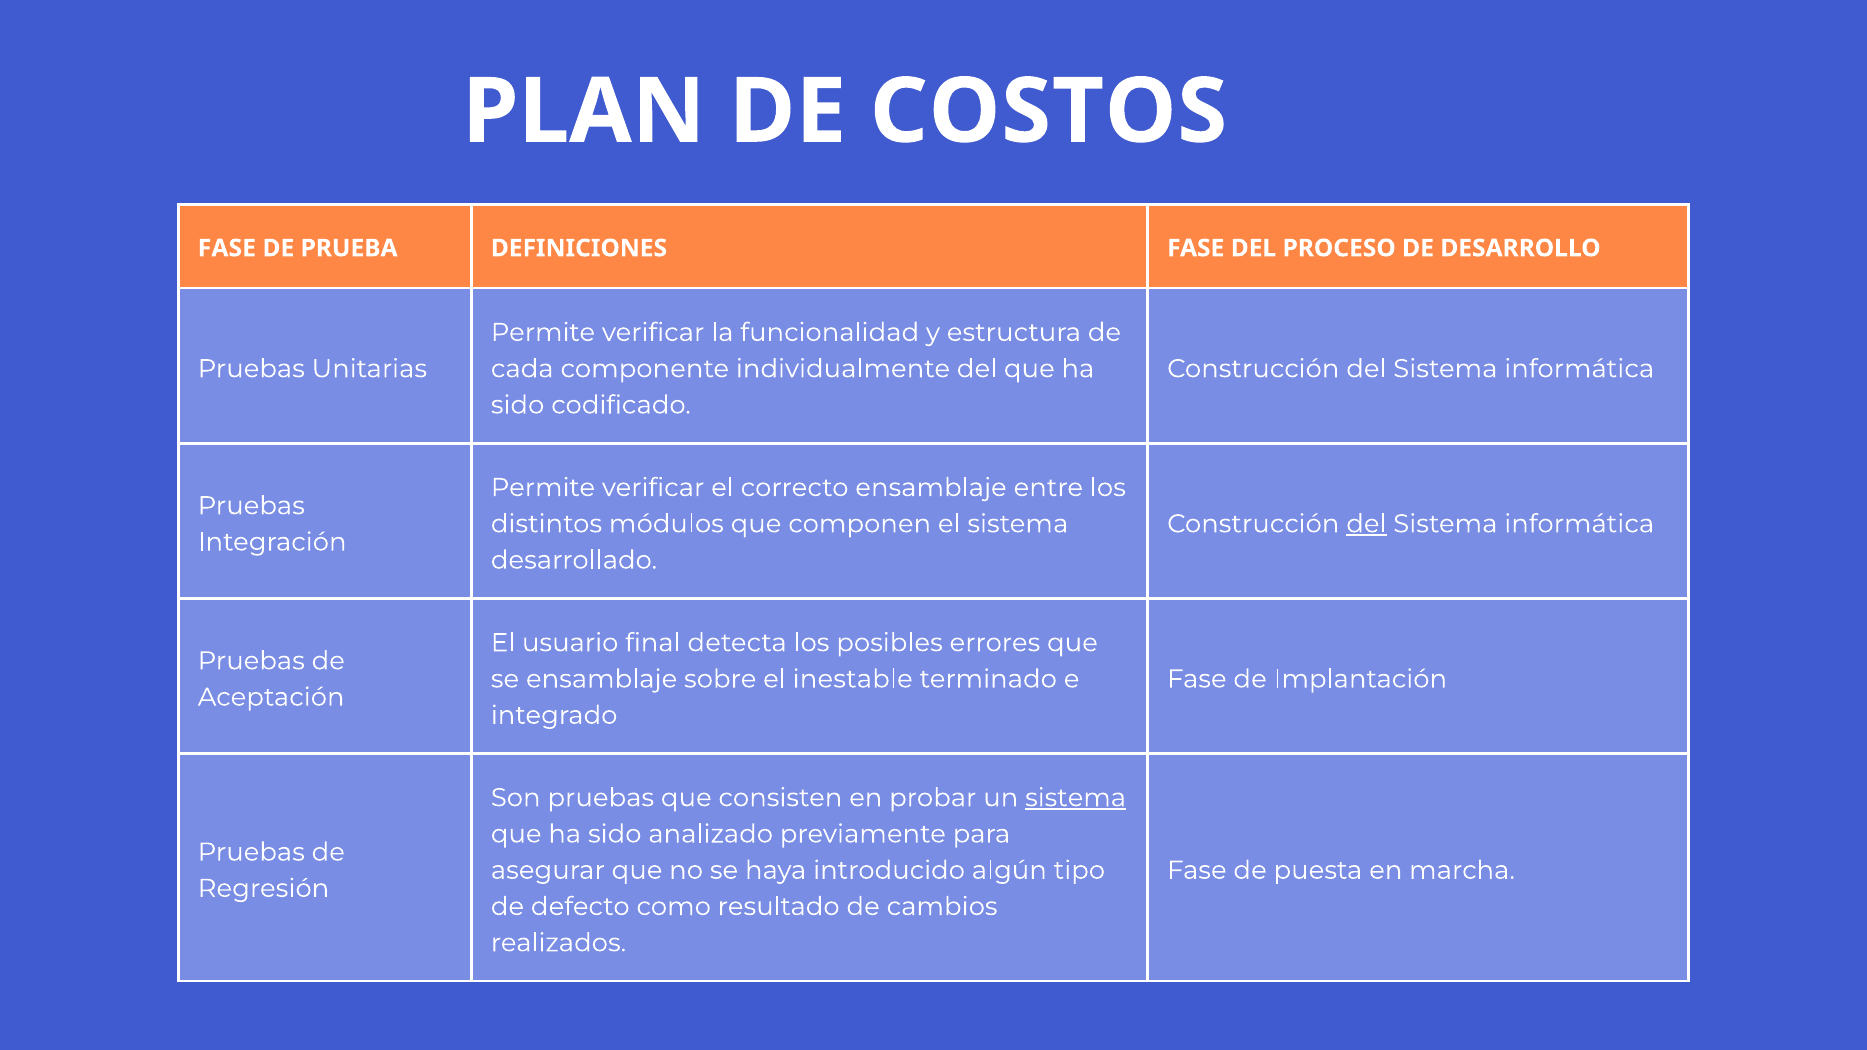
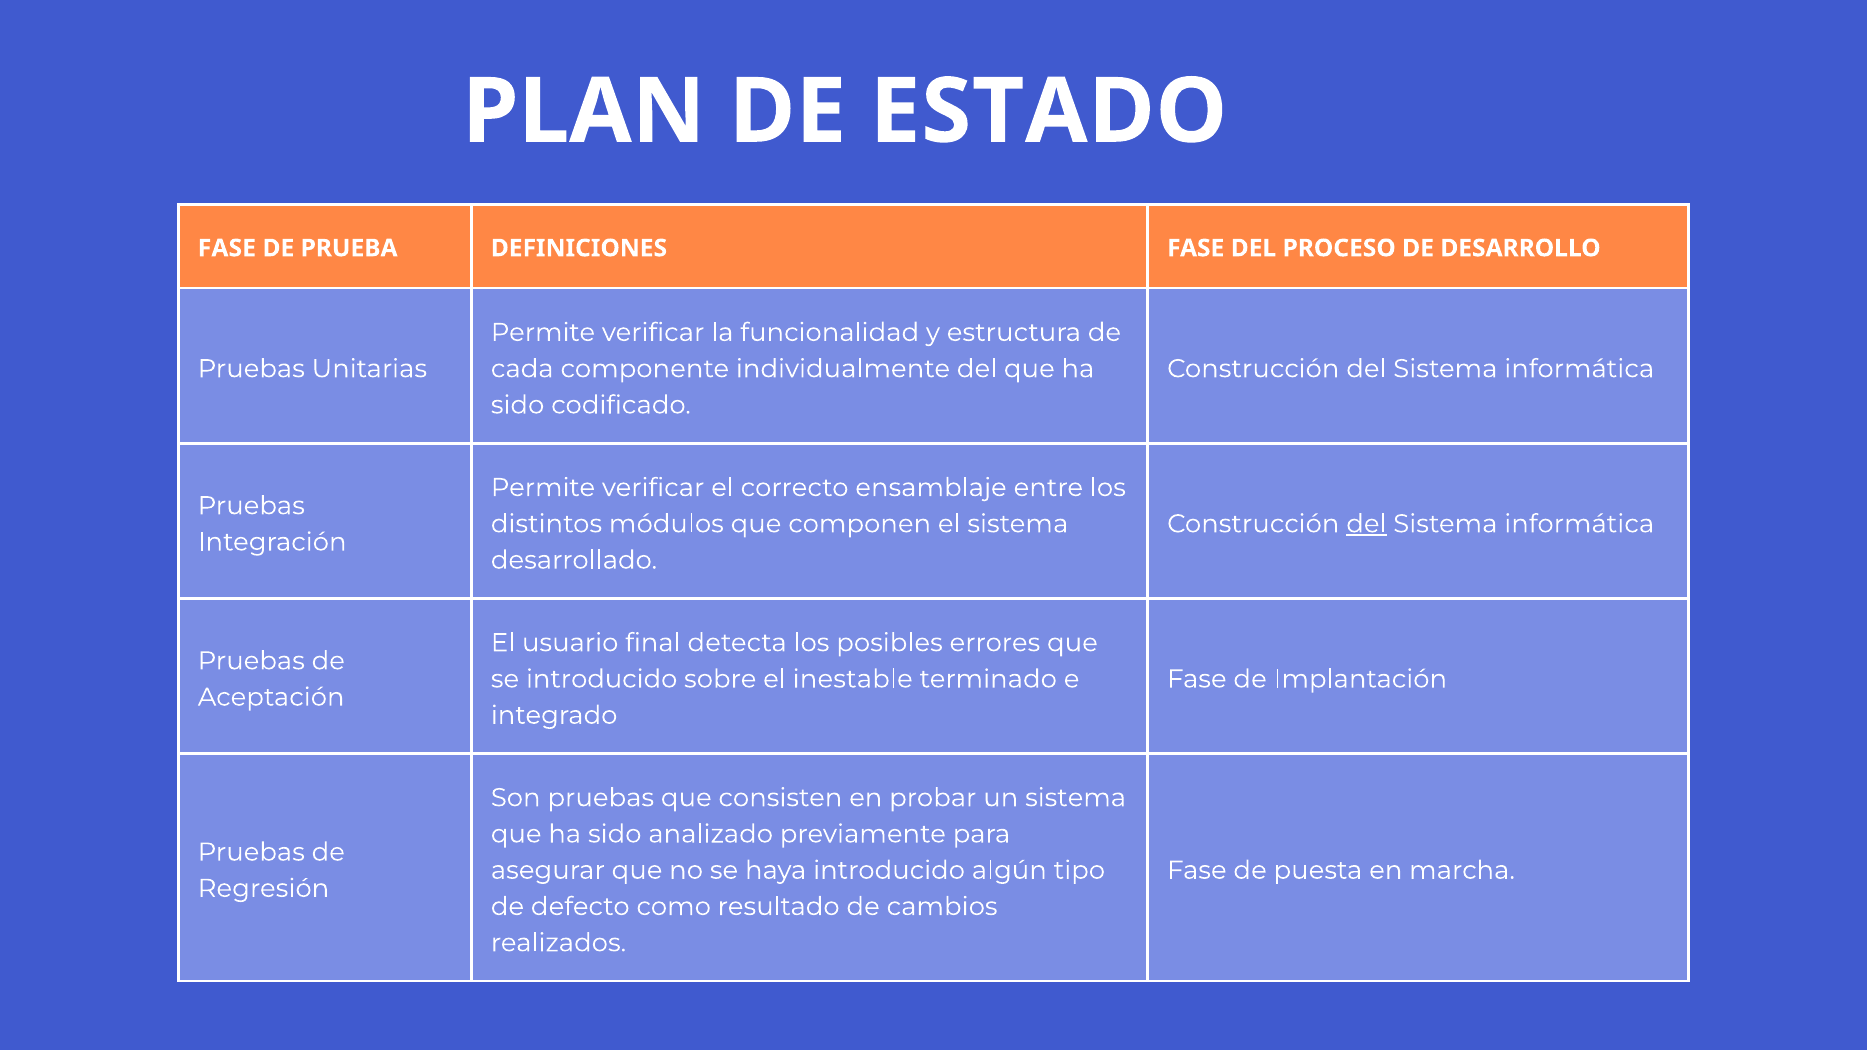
COSTOS: COSTOS -> ESTADO (1049, 112)
se ensamblaje: ensamblaje -> introducido (602, 679)
sistema underline: present -> none (1076, 798)
